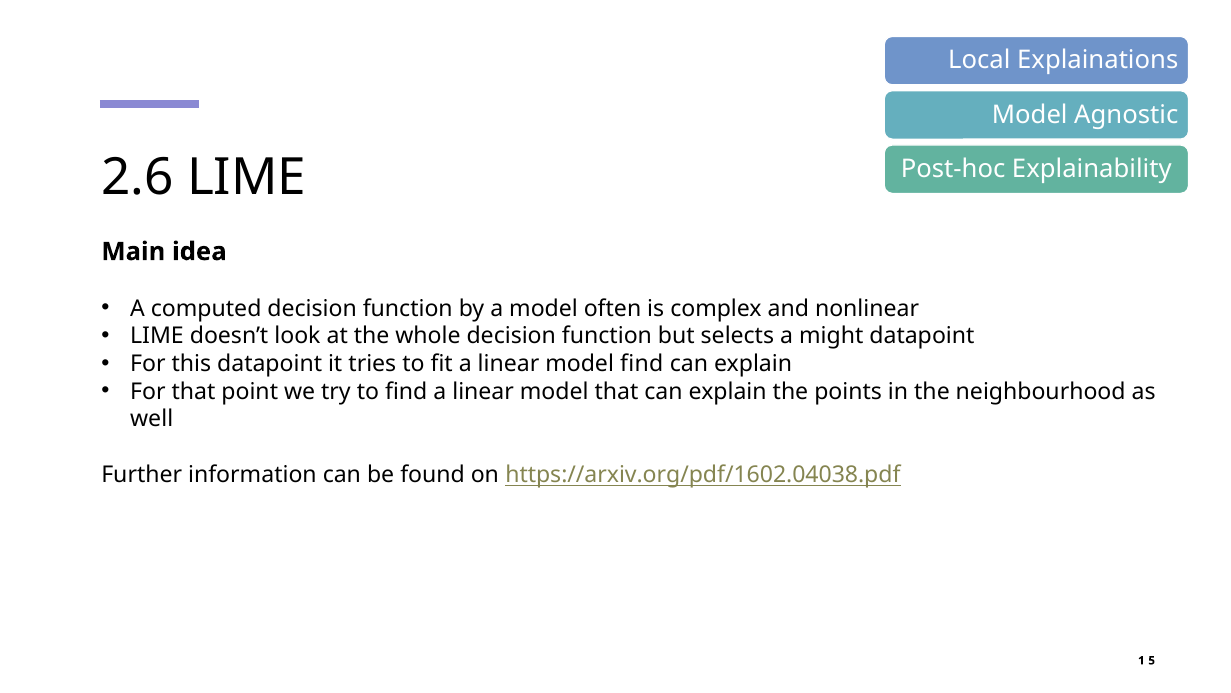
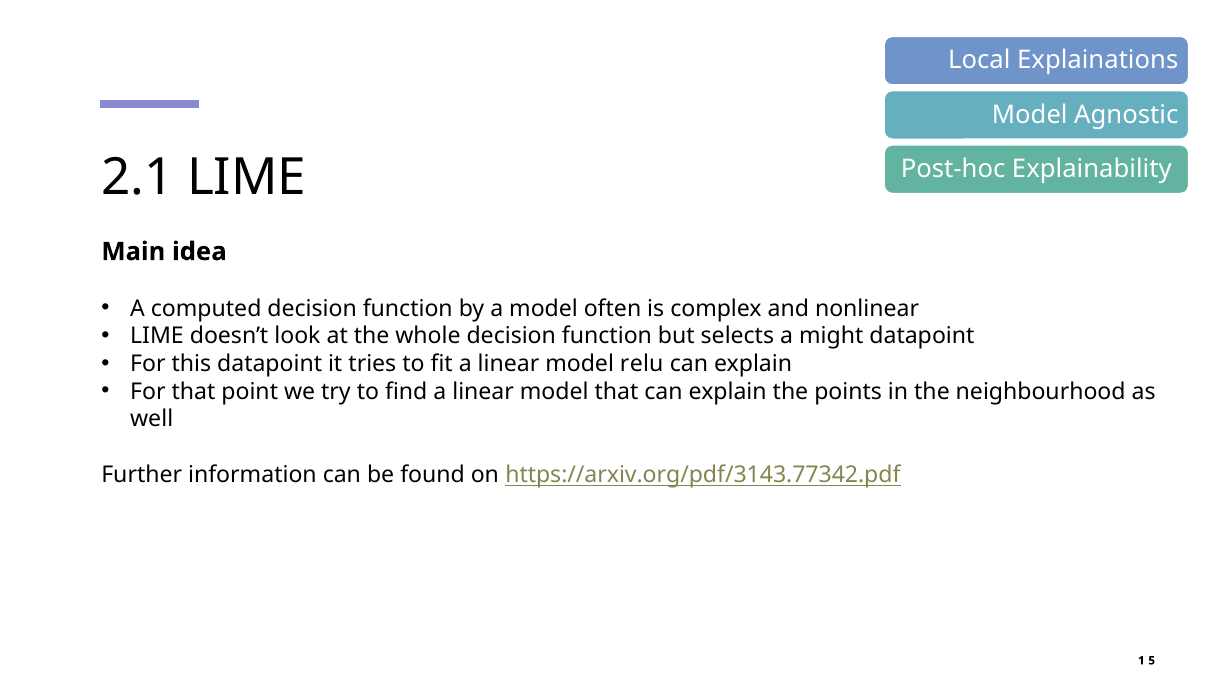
2.6: 2.6 -> 2.1 (138, 177)
model find: find -> relu (642, 364)
https://arxiv.org/pdf/1602.04038.pdf: https://arxiv.org/pdf/1602.04038.pdf -> https://arxiv.org/pdf/3143.77342.pdf (703, 474)
